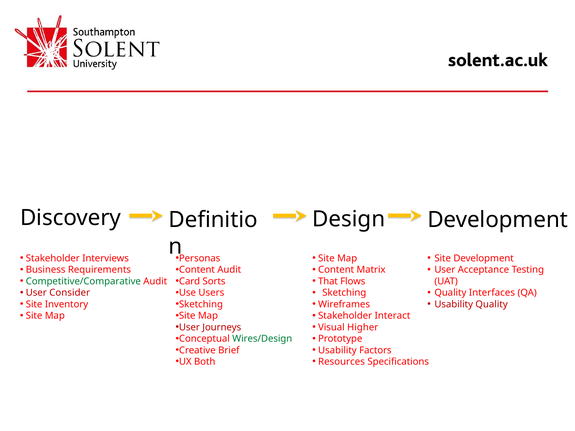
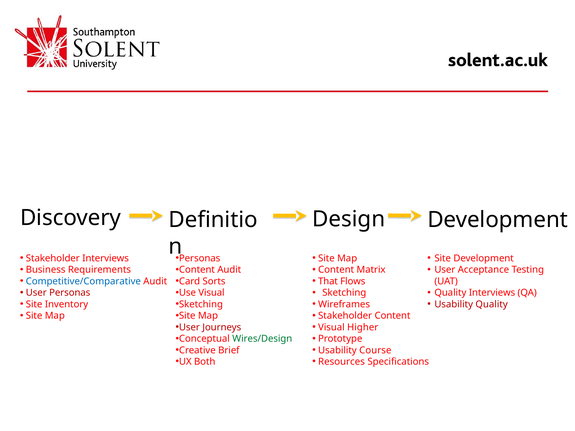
Competitive/Comparative colour: green -> blue (83, 281)
User Consider: Consider -> Personas (70, 293)
Use Users: Users -> Visual (211, 293)
Quality Interfaces: Interfaces -> Interviews (492, 293)
Stakeholder Interact: Interact -> Content (393, 316)
Factors: Factors -> Course (375, 350)
